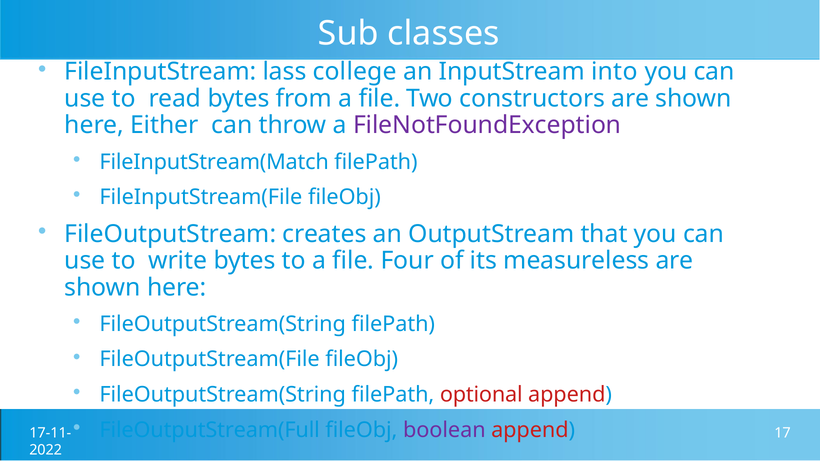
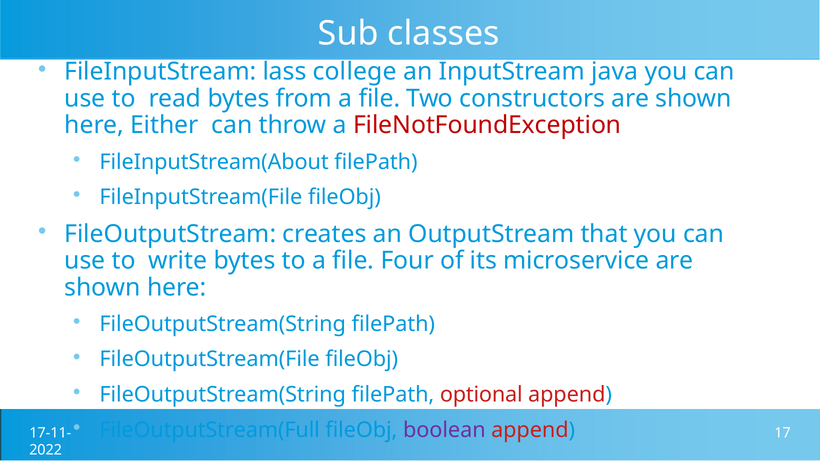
into: into -> java (615, 72)
FileNotFoundException colour: purple -> red (487, 125)
FileInputStream(Match: FileInputStream(Match -> FileInputStream(About (214, 162)
measureless: measureless -> microservice (576, 261)
